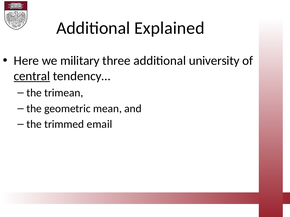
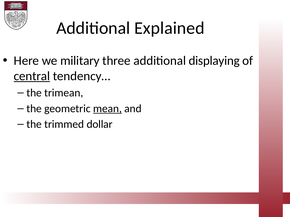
university: university -> displaying (214, 61)
mean underline: none -> present (107, 109)
email: email -> dollar (100, 125)
